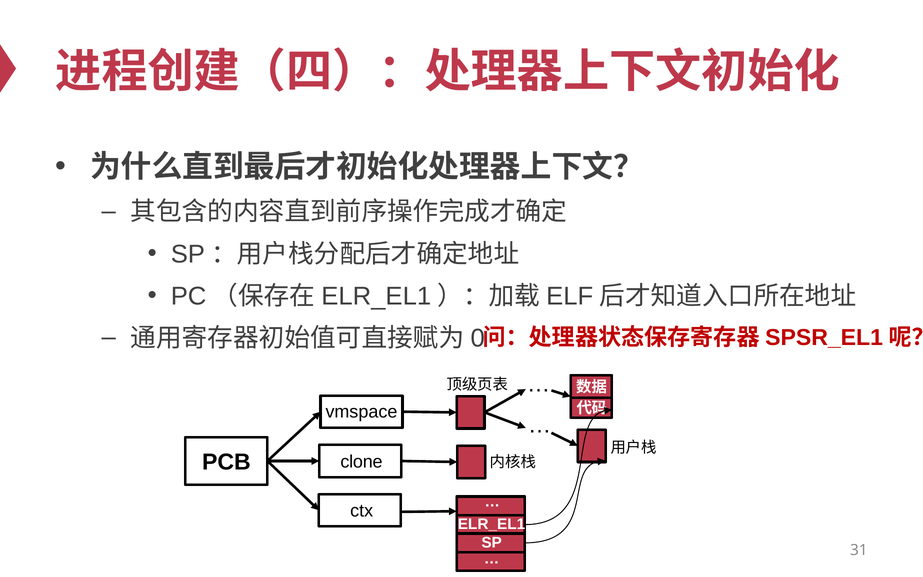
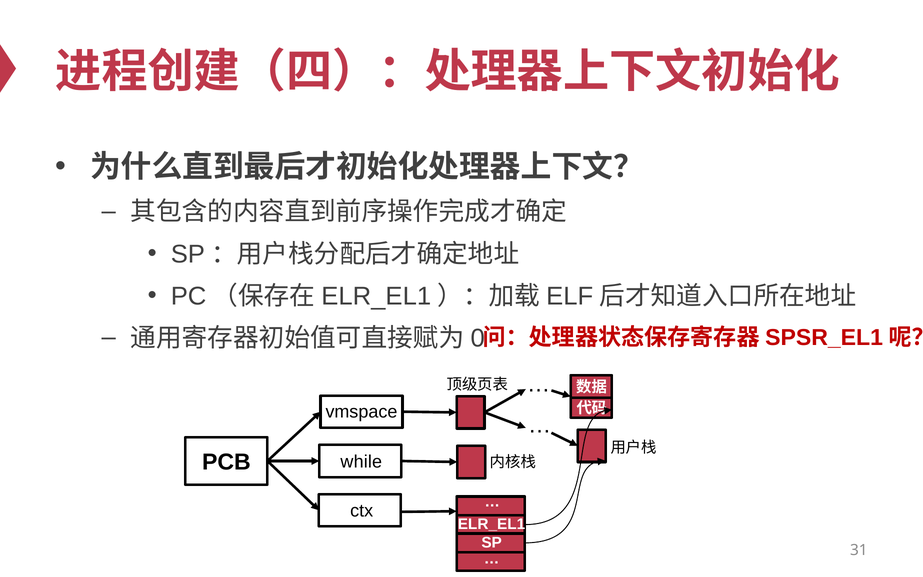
clone: clone -> while (361, 462)
